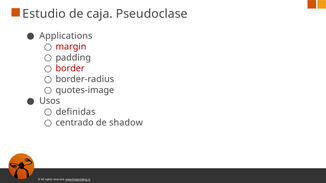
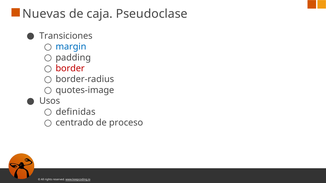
Estudio: Estudio -> Nuevas (44, 14)
Applications: Applications -> Transiciones (66, 36)
margin colour: red -> blue (71, 47)
shadow: shadow -> proceso (126, 123)
